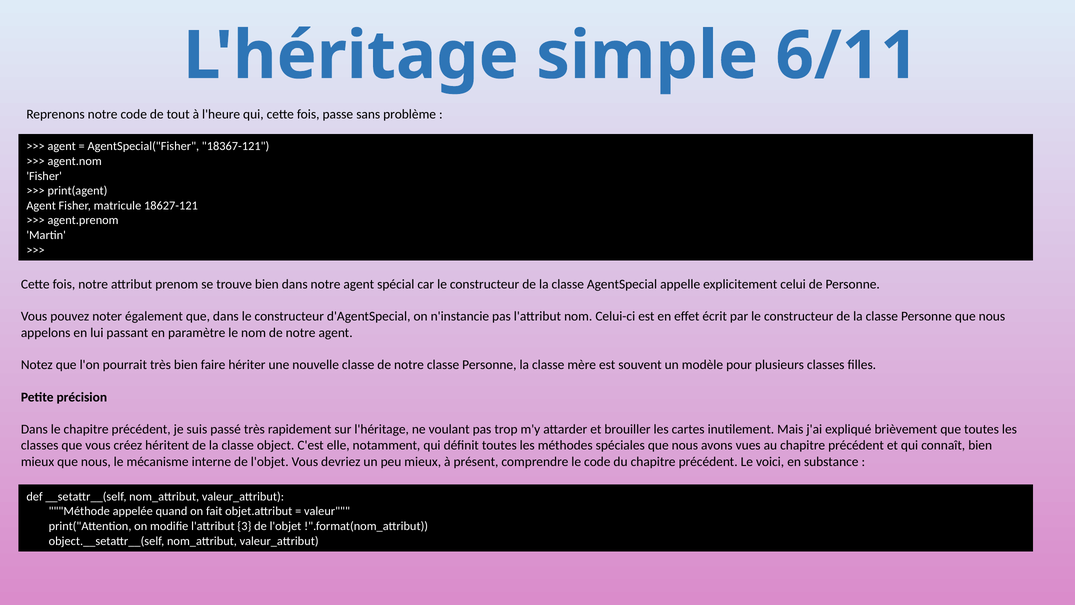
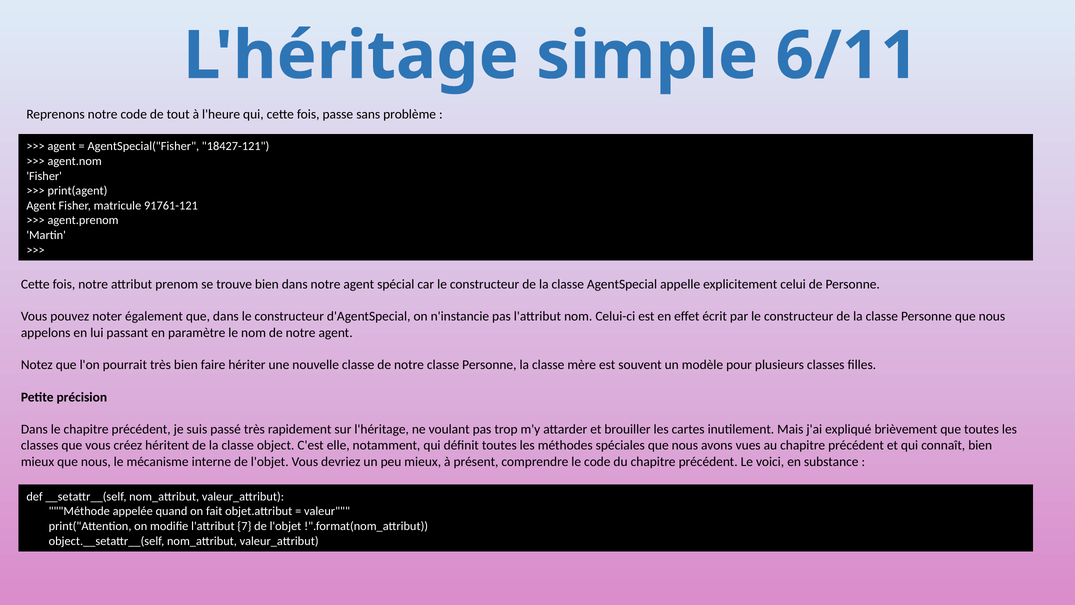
18367-121: 18367-121 -> 18427-121 (236, 146)
18627-121: 18627-121 -> 91761-121 (171, 205)
3: 3 -> 7 (244, 526)
